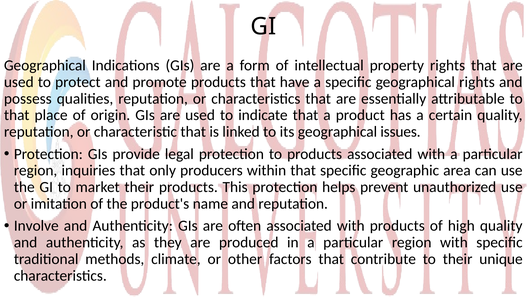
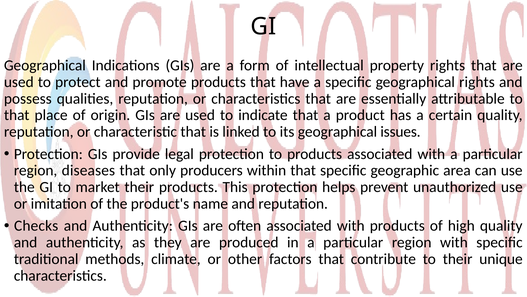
inquiries: inquiries -> diseases (88, 170)
Involve: Involve -> Checks (36, 225)
